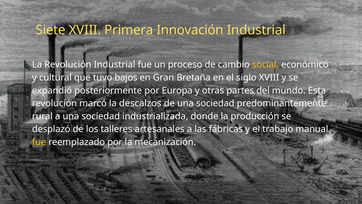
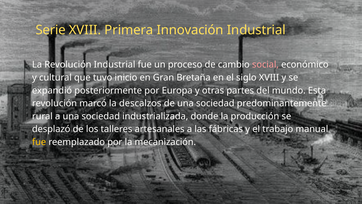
Siete: Siete -> Serie (51, 30)
social colour: yellow -> pink (265, 65)
bajos: bajos -> inicio (126, 77)
